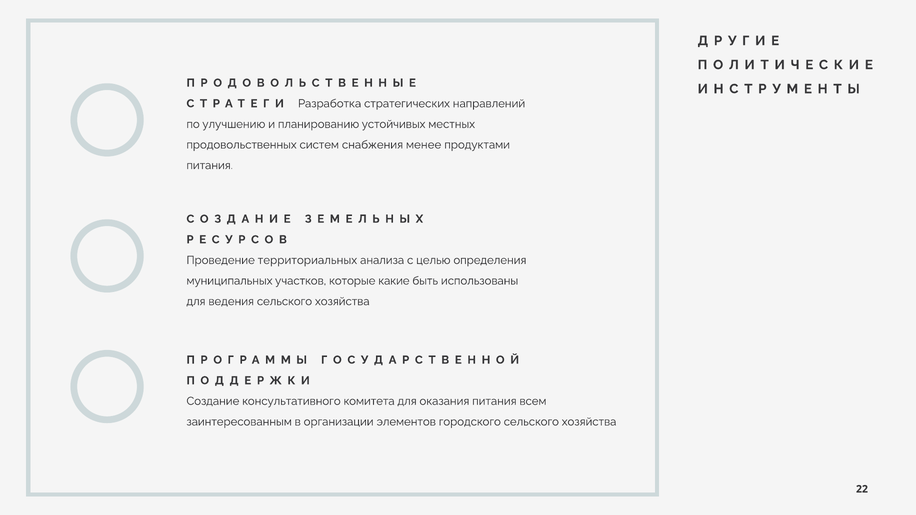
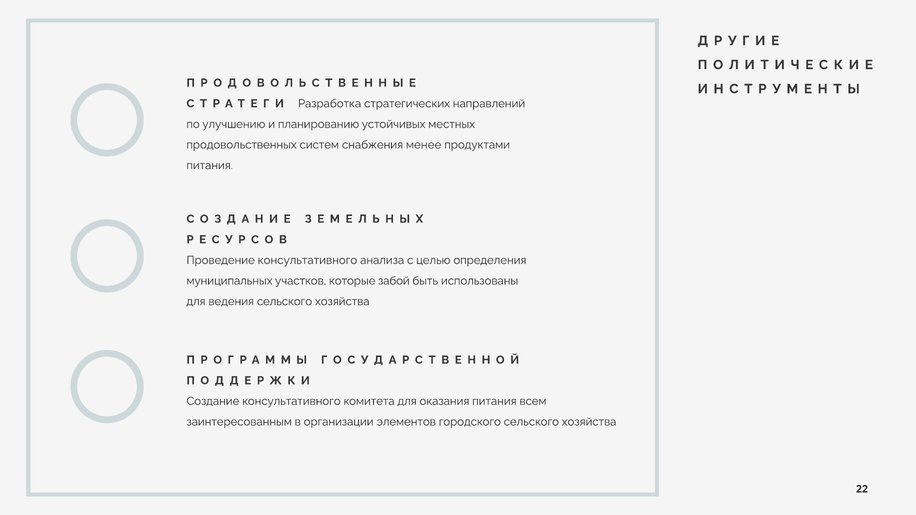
Проведение территориальных: территориальных -> консультативного (307, 260)
какие: какие -> забой (394, 281)
